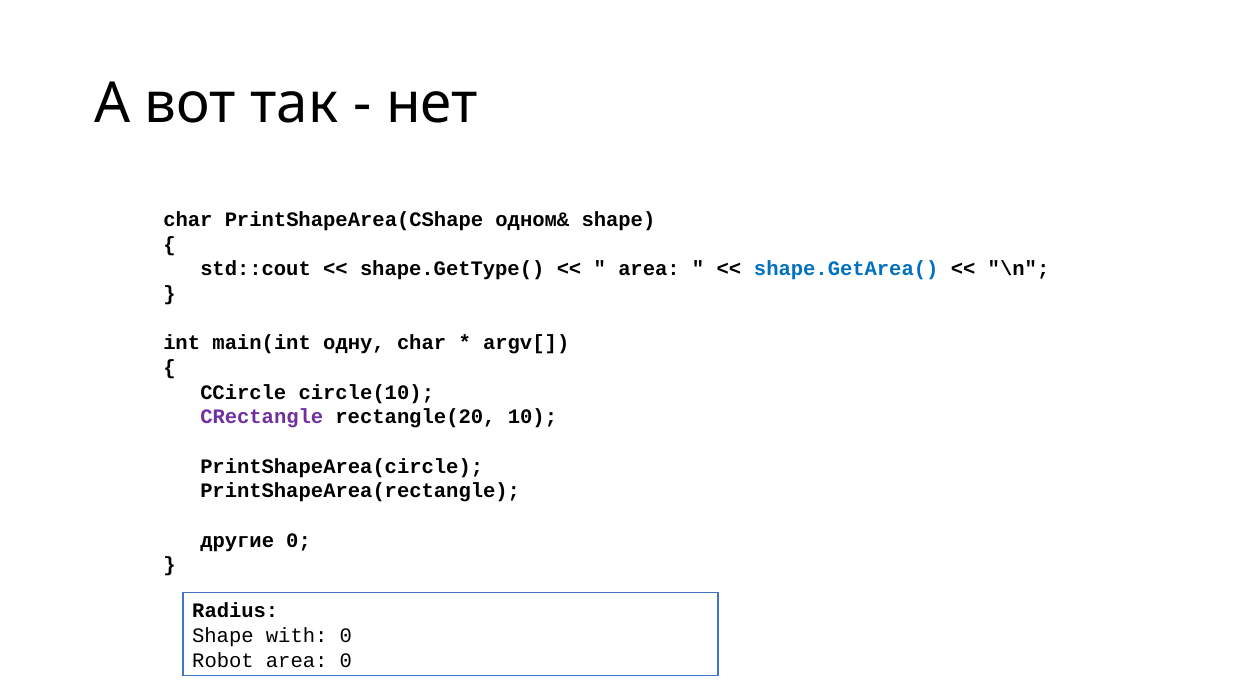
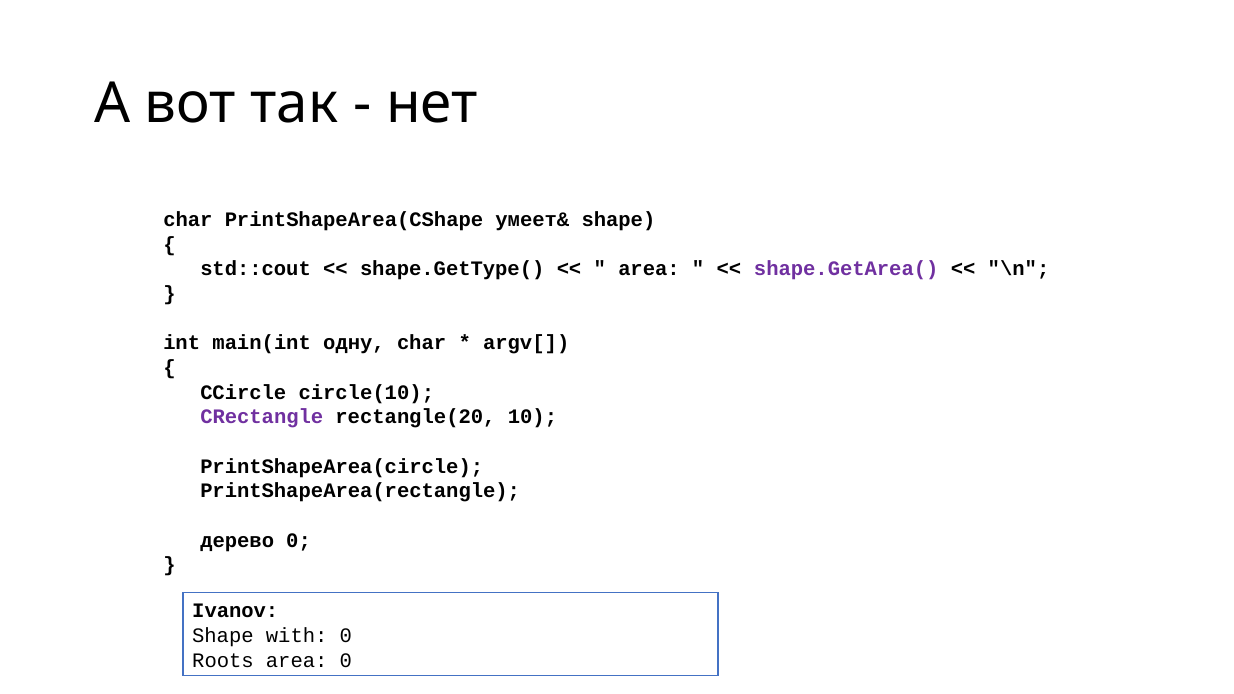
одном&: одном& -> умеет& (532, 220)
shape.GetArea( colour: blue -> purple (846, 269)
другие: другие -> дерево (237, 540)
Radius: Radius -> Ivanov (235, 611)
Robot: Robot -> Roots (223, 661)
